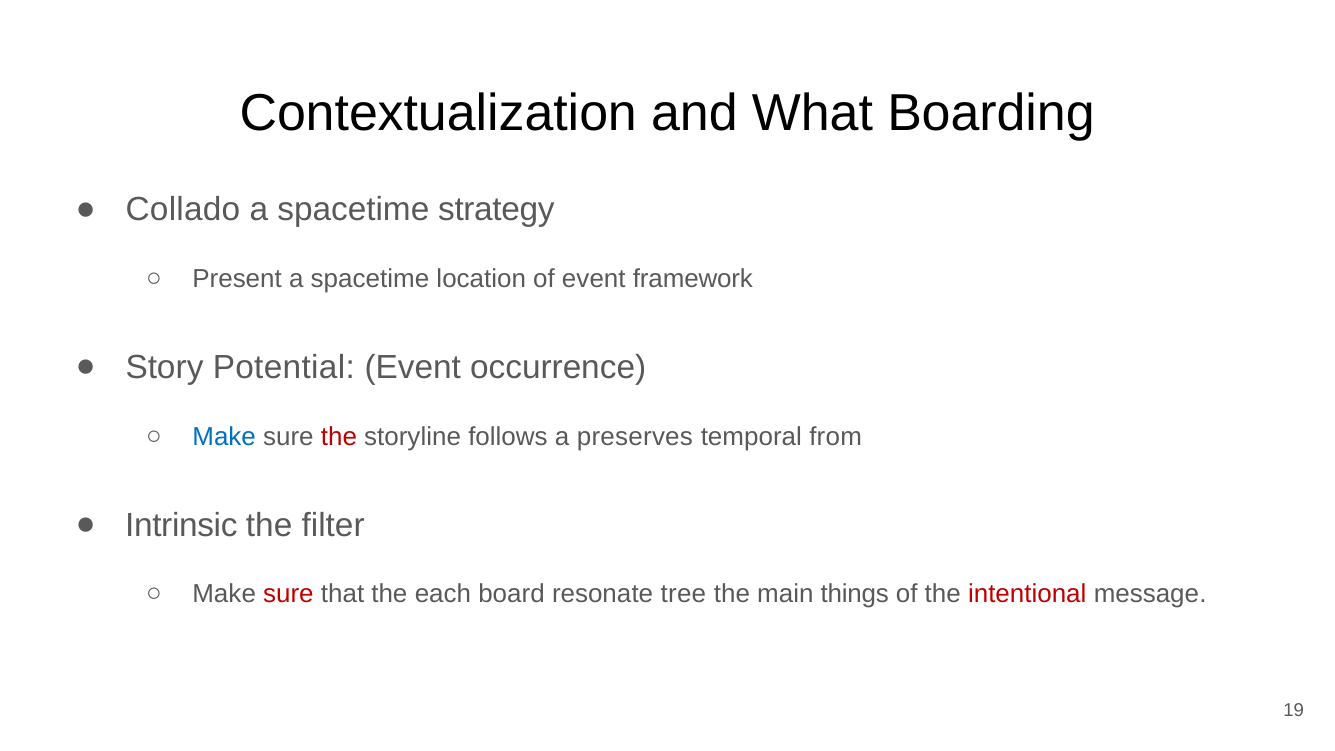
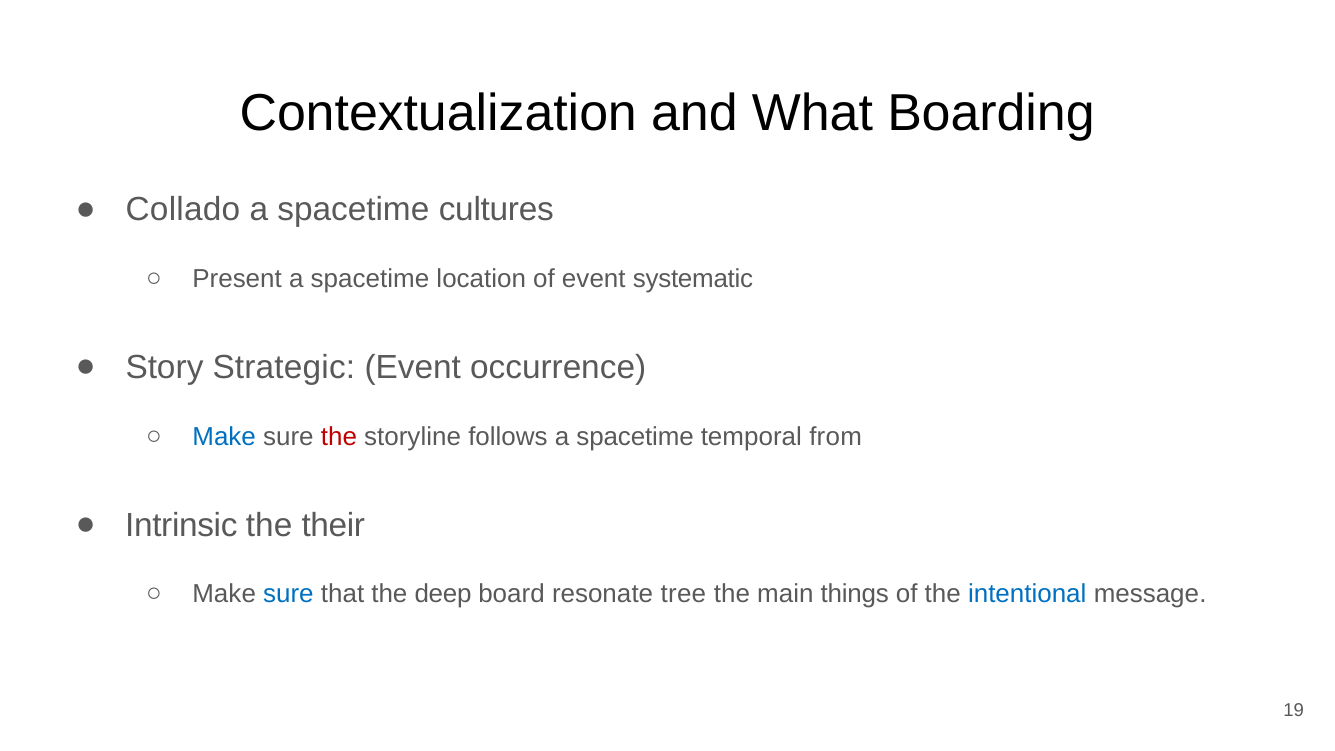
strategy: strategy -> cultures (496, 210)
framework: framework -> systematic (693, 279)
Potential: Potential -> Strategic (284, 367)
follows a preserves: preserves -> spacetime (635, 437)
filter: filter -> their (333, 525)
sure colour: red -> blue (288, 594)
each: each -> deep (443, 594)
intentional colour: red -> blue (1027, 594)
